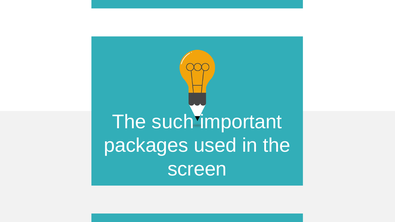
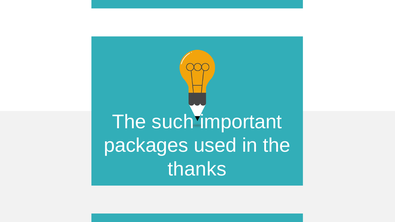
screen: screen -> thanks (197, 169)
